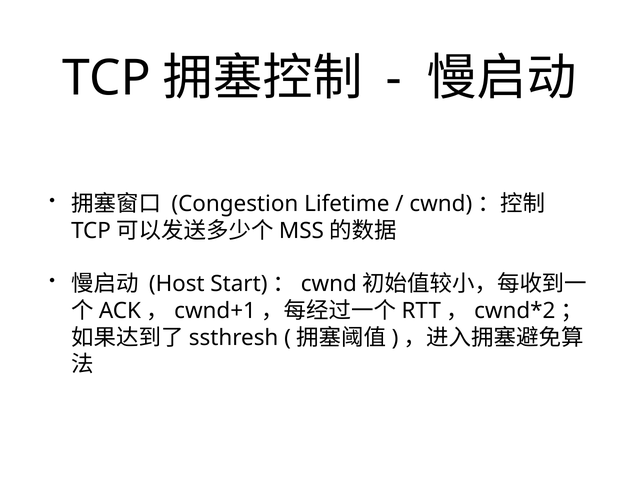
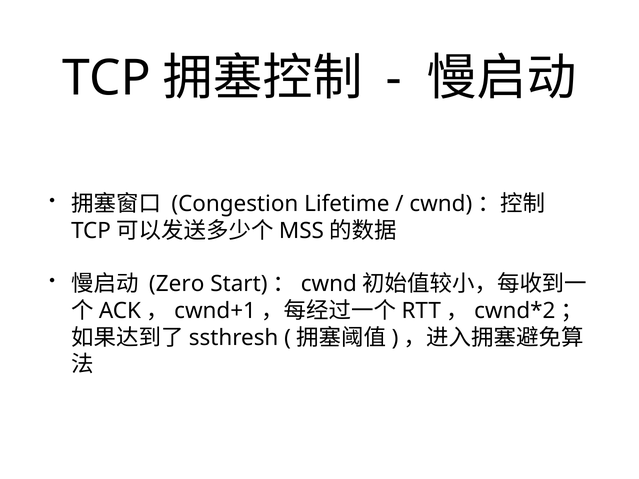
Host: Host -> Zero (177, 284)
